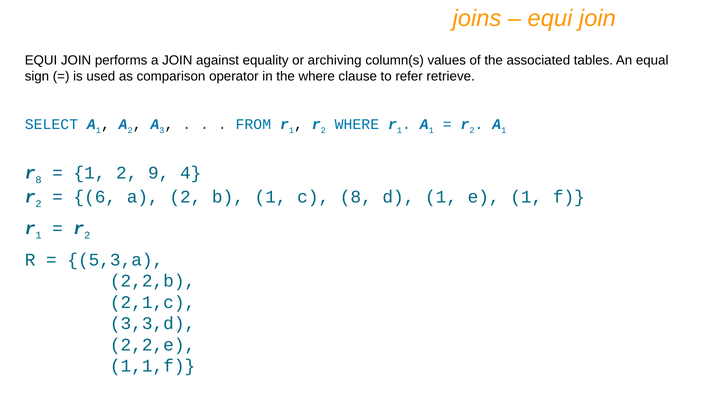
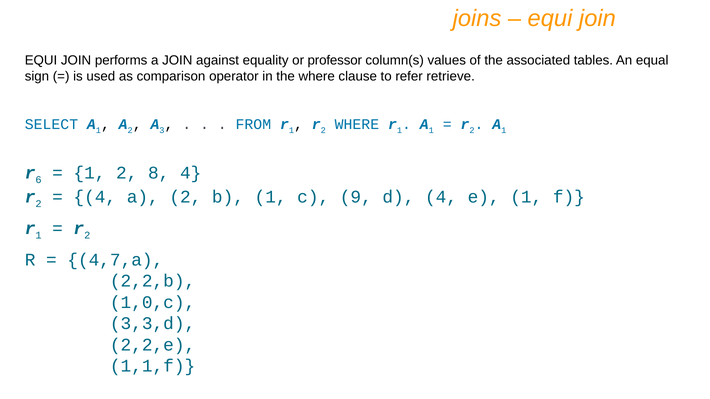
archiving: archiving -> professor (335, 60)
r 8: 8 -> 6 (38, 180)
9: 9 -> 8 (159, 173)
6: 6 -> 4 (95, 197)
c 8: 8 -> 9 (356, 197)
d 1: 1 -> 4 (441, 197)
5,3,a: 5,3,a -> 4,7,a (115, 260)
2,1,c: 2,1,c -> 1,0,c (153, 303)
